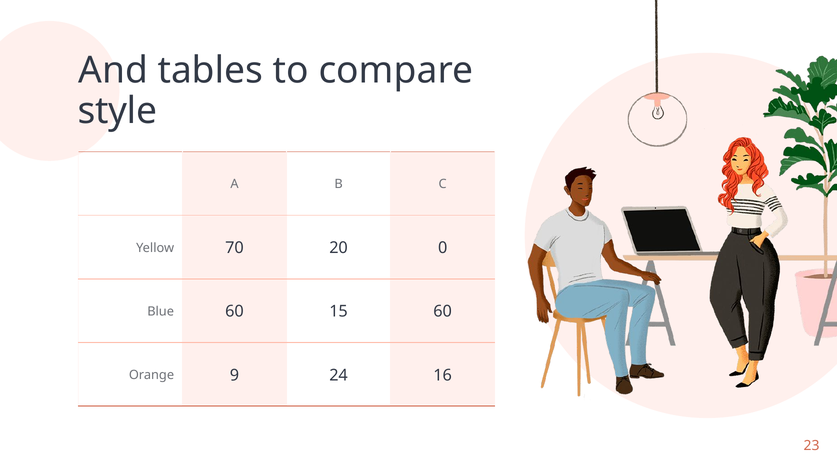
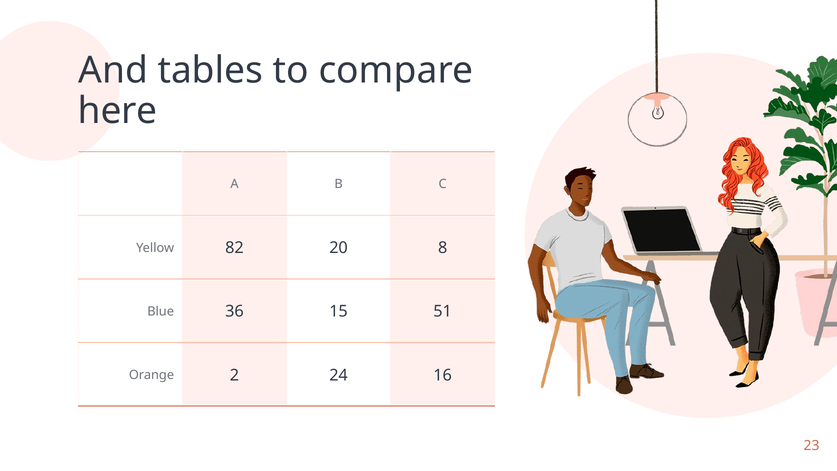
style: style -> here (118, 111)
70: 70 -> 82 (234, 248)
0: 0 -> 8 (443, 248)
Blue 60: 60 -> 36 (234, 312)
15 60: 60 -> 51 (443, 312)
9: 9 -> 2 (235, 375)
